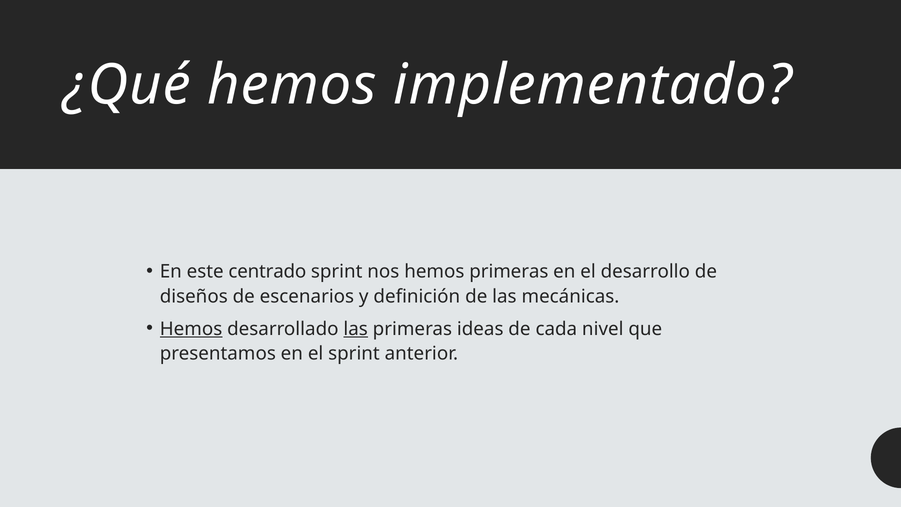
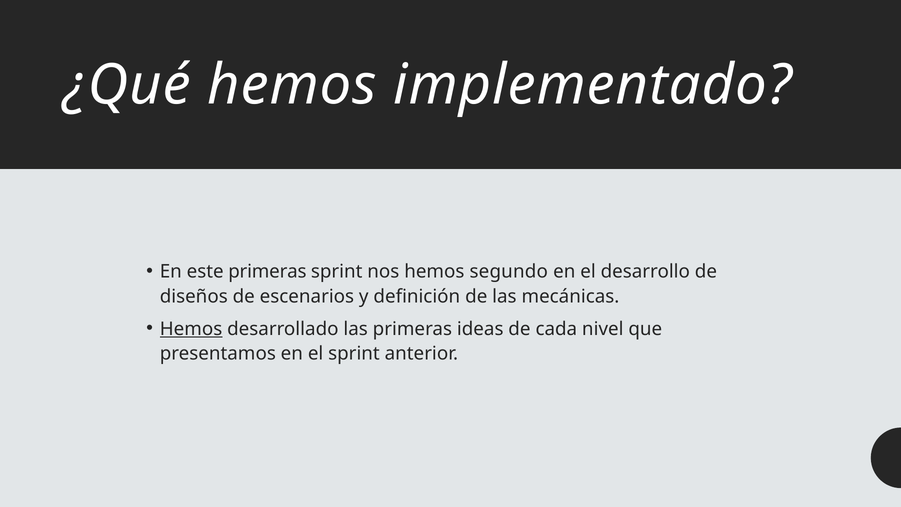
este centrado: centrado -> primeras (267, 272)
hemos primeras: primeras -> segundo (509, 272)
las underline: present -> none (356, 329)
